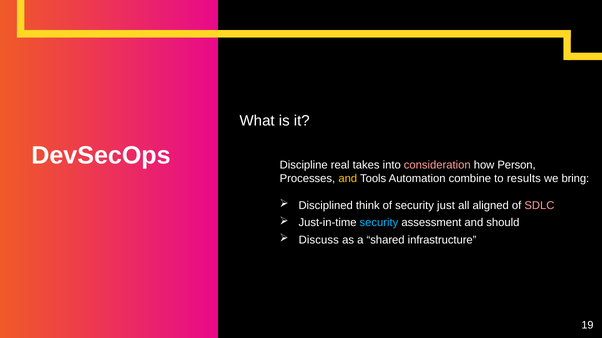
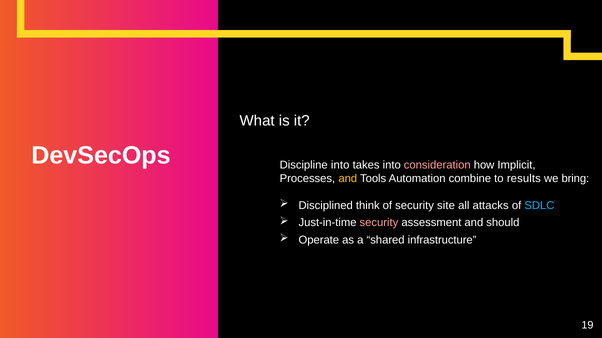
Discipline real: real -> into (340, 165)
Person: Person -> Implicit (517, 165)
just: just -> site (446, 206)
aligned: aligned -> attacks (491, 206)
SDLC colour: pink -> light blue (539, 206)
security colour: light blue -> pink (379, 223)
Discuss: Discuss -> Operate (319, 240)
